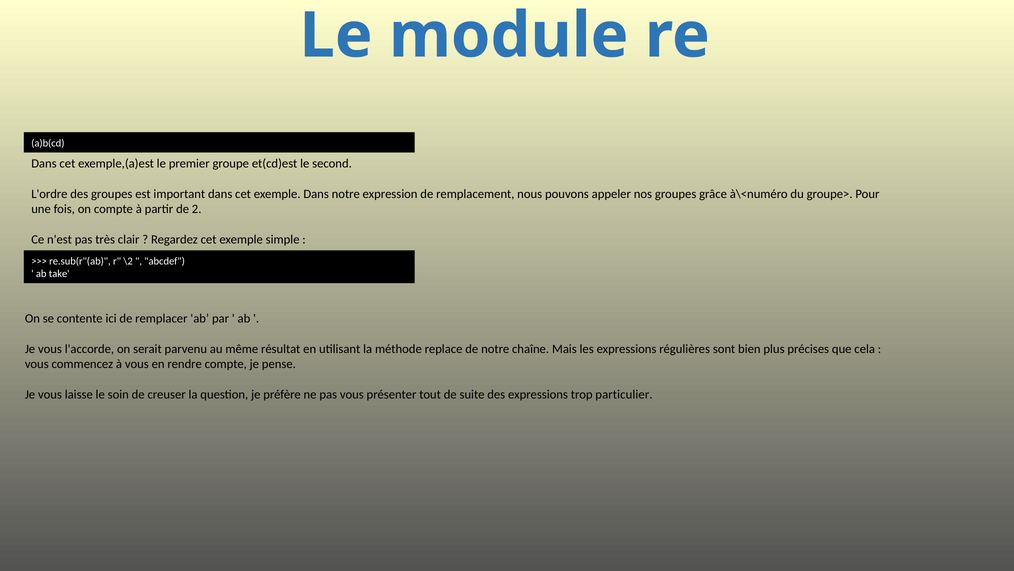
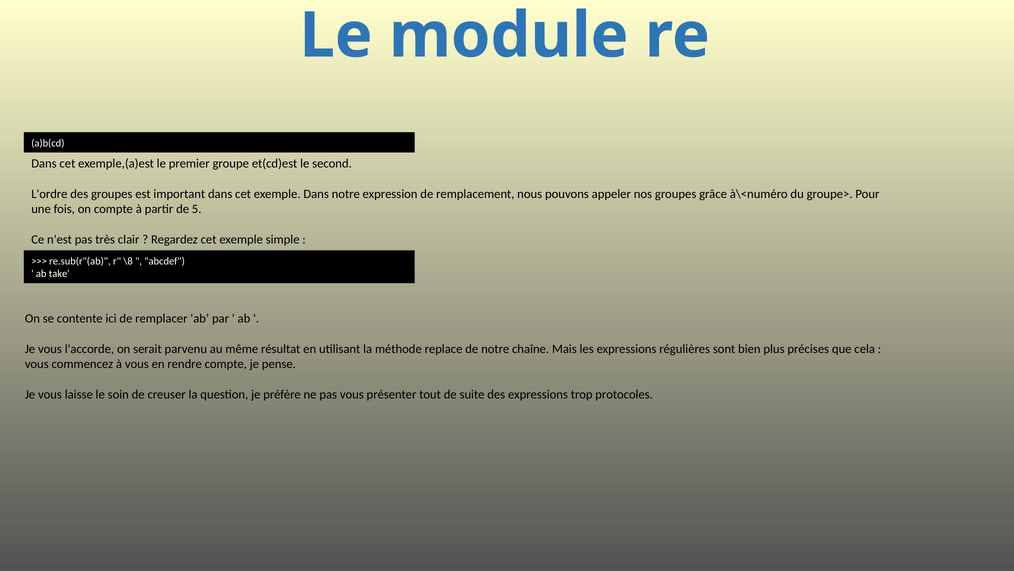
2: 2 -> 5 (197, 209)
\2: \2 -> \8 (128, 261)
particulier: particulier -> protocoles (624, 394)
